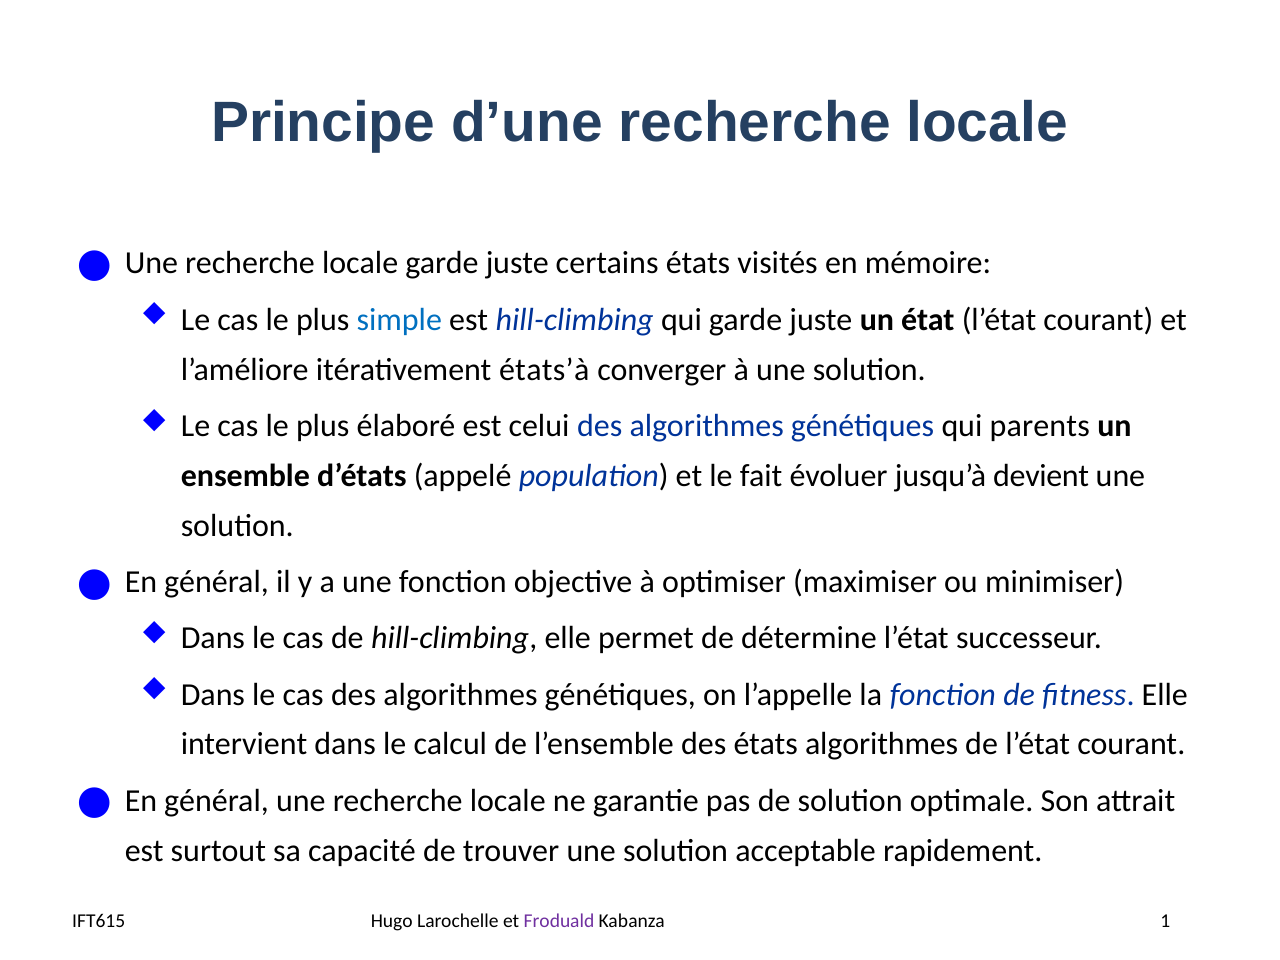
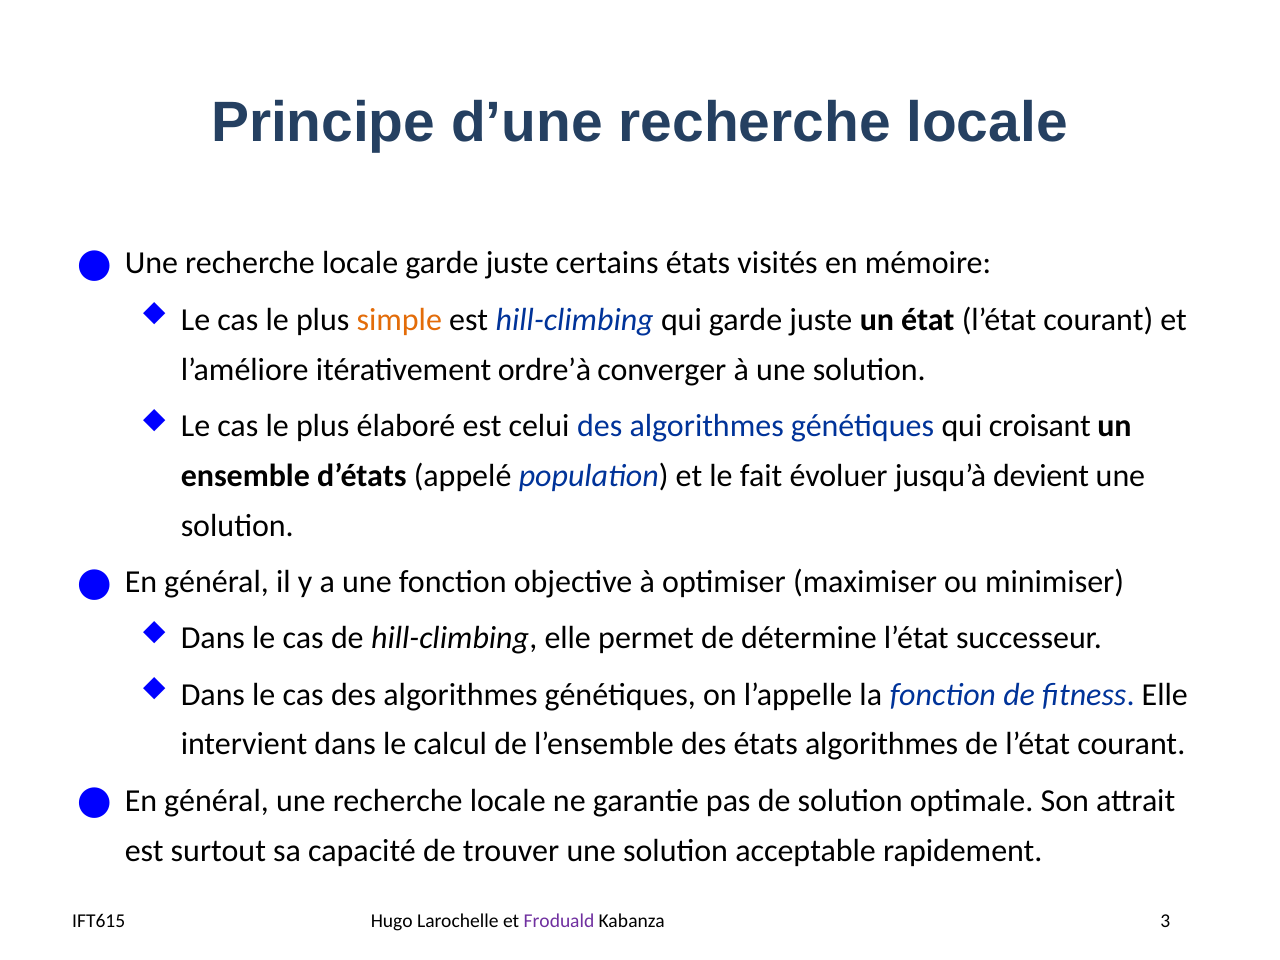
simple colour: blue -> orange (399, 320)
états’à: états’à -> ordre’à (545, 370)
parents: parents -> croisant (1040, 426)
1: 1 -> 3 (1165, 921)
